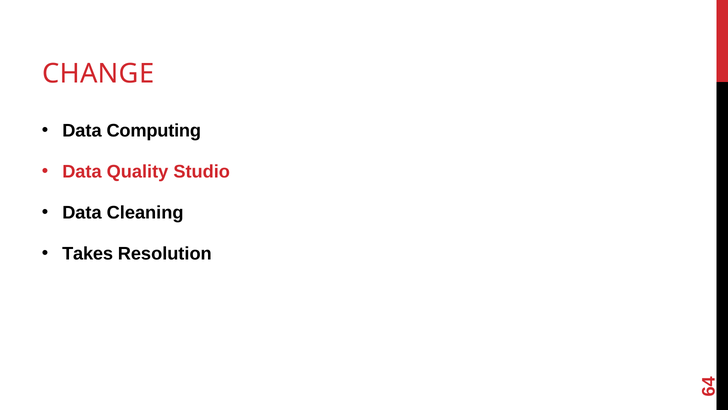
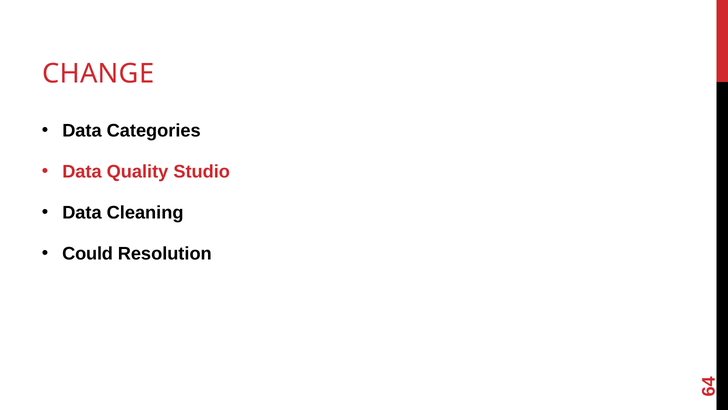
Computing: Computing -> Categories (154, 130)
Takes: Takes -> Could (88, 253)
